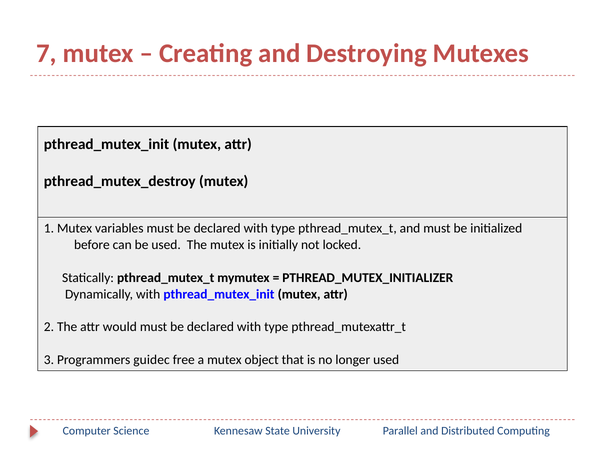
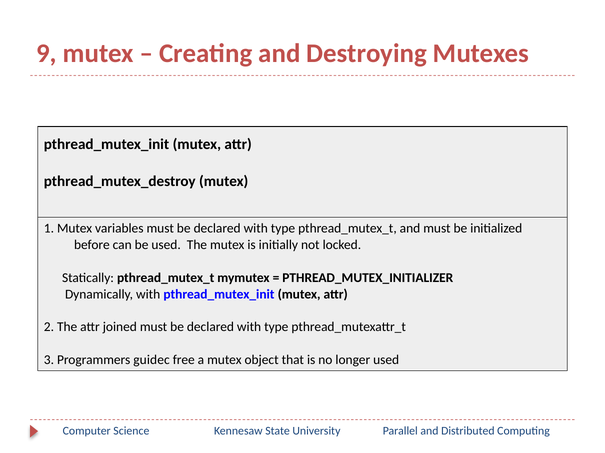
7: 7 -> 9 (46, 53)
would: would -> joined (120, 328)
